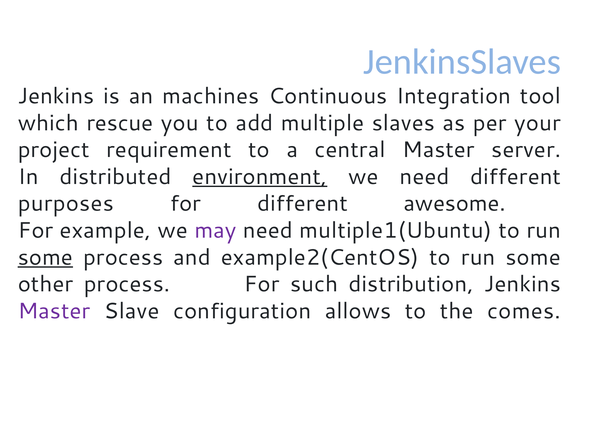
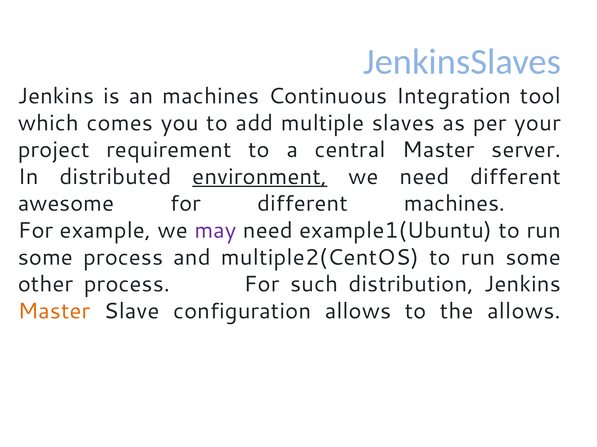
rescue: rescue -> comes (120, 123)
purposes: purposes -> awesome (66, 204)
different awesome: awesome -> machines (455, 204)
multiple1(Ubuntu: multiple1(Ubuntu -> example1(Ubuntu (396, 231)
some underline: present -> none (45, 258)
example2(CentOS: example2(CentOS -> multiple2(CentOS (320, 258)
Master colour: purple -> orange (54, 312)
the comes: comes -> allows (524, 312)
